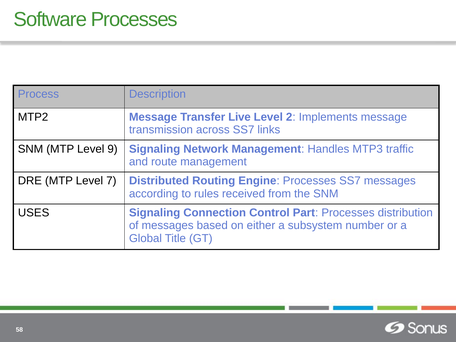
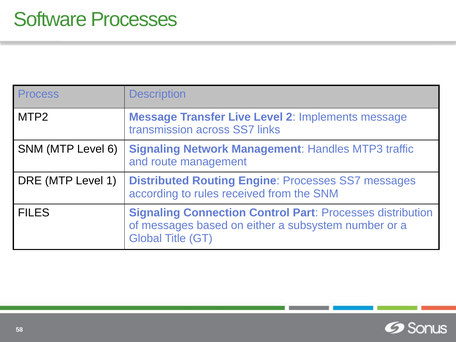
9: 9 -> 6 (113, 149)
7: 7 -> 1 (111, 181)
USES: USES -> FILES (34, 213)
